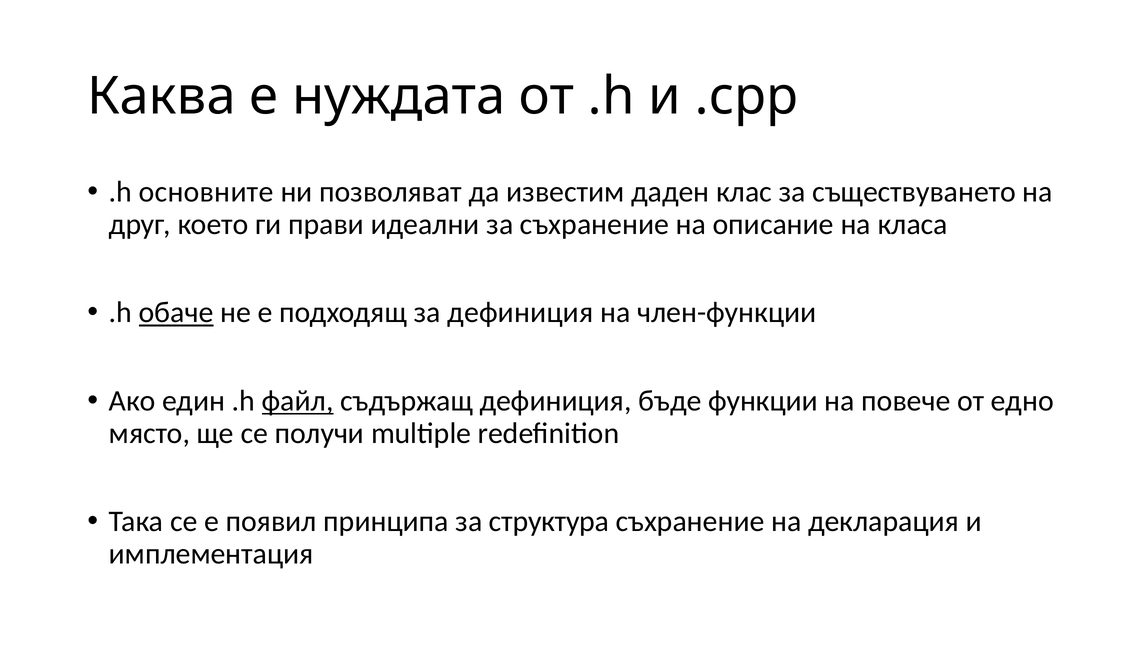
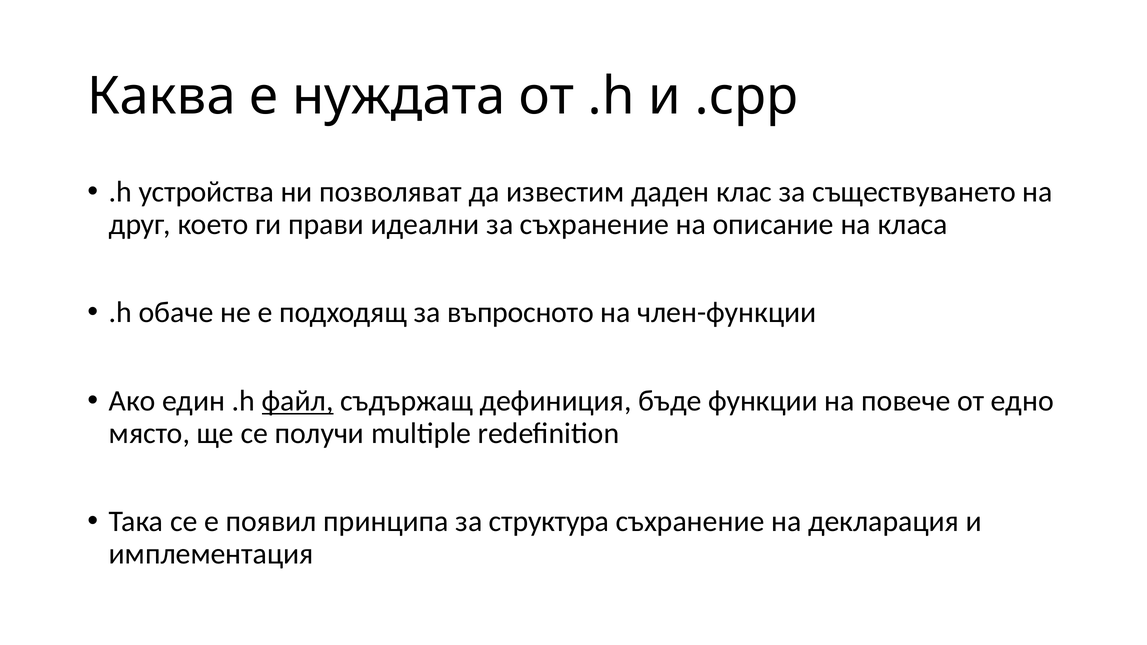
основните: основните -> устройства (206, 192)
обаче underline: present -> none (176, 313)
за дефиниция: дефиниция -> въпросното (521, 313)
